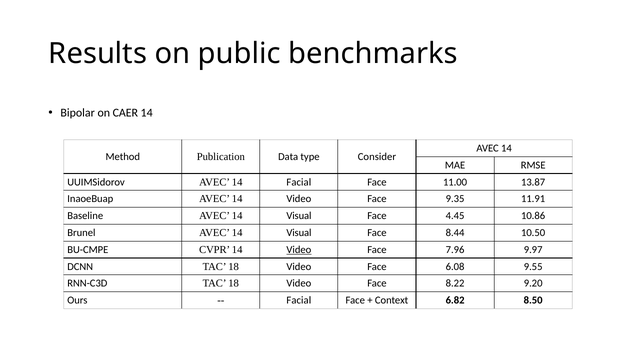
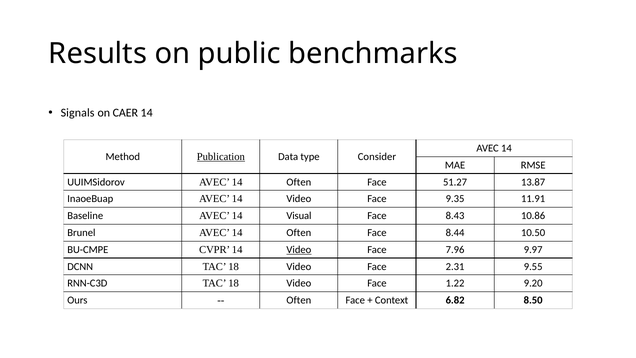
Bipolar: Bipolar -> Signals (78, 113)
Publication underline: none -> present (221, 157)
UUIMSidorov AVEC 14 Facial: Facial -> Often (299, 182)
11.00: 11.00 -> 51.27 (455, 182)
4.45: 4.45 -> 8.43 (455, 216)
Brunel AVEC 14 Visual: Visual -> Often (299, 233)
6.08: 6.08 -> 2.31 (455, 266)
8.22: 8.22 -> 1.22 (455, 283)
Facial: Facial -> Often (299, 300)
